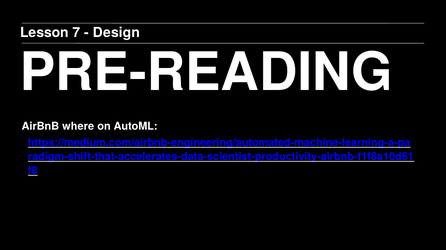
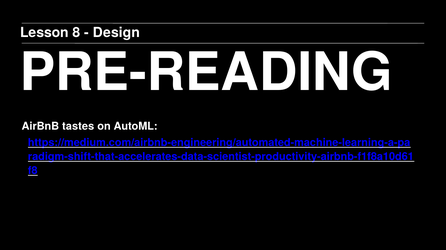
7: 7 -> 8 (77, 33)
where: where -> tastes (78, 127)
